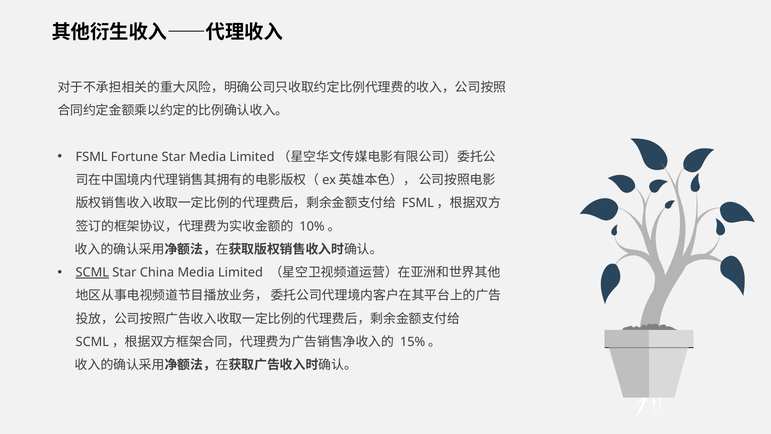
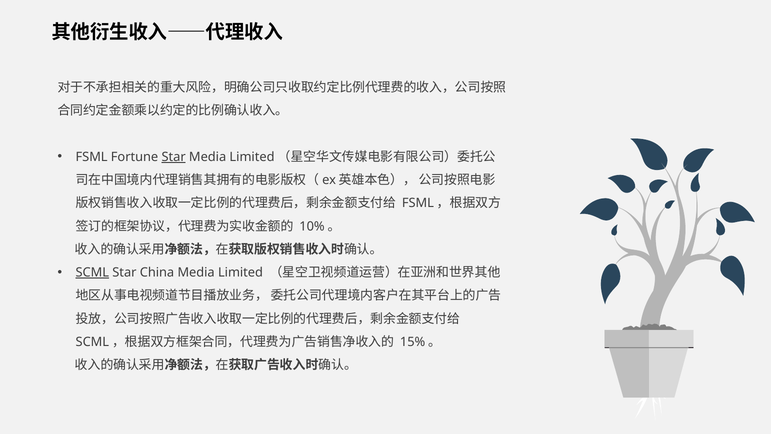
Star underline: none -> present (174, 157)
